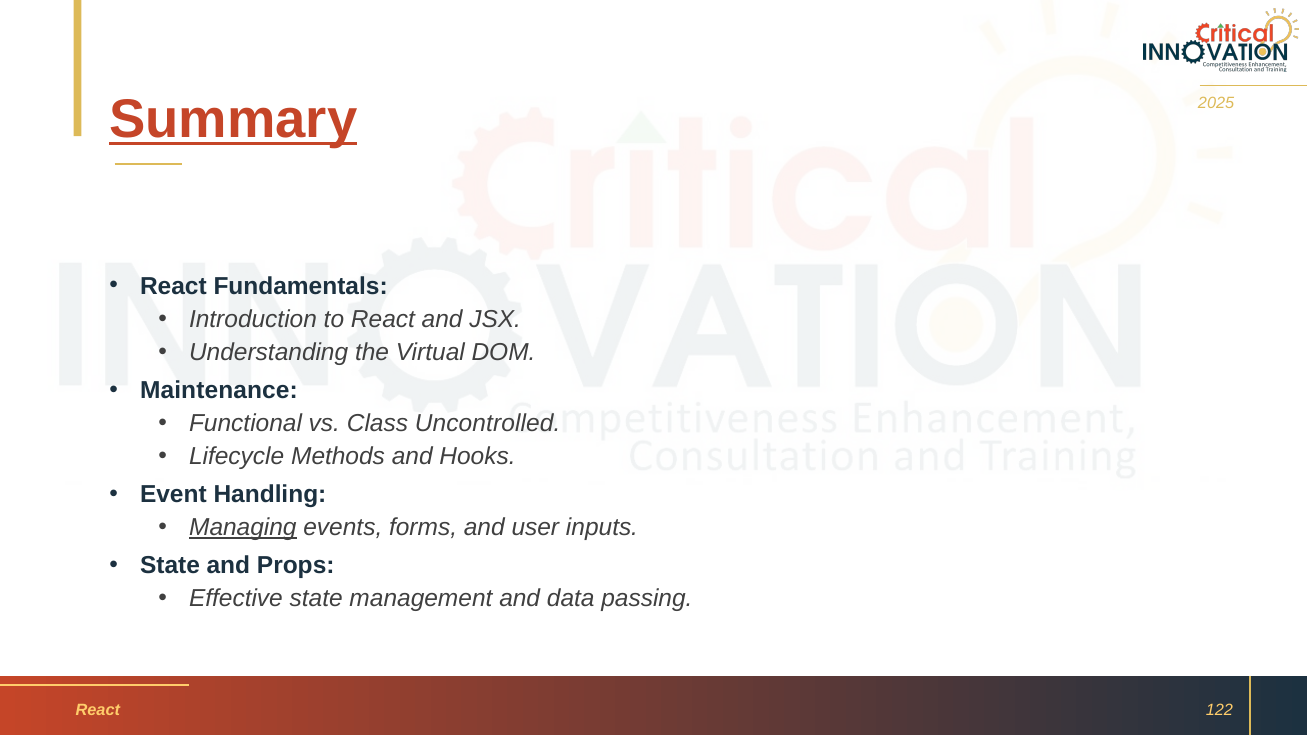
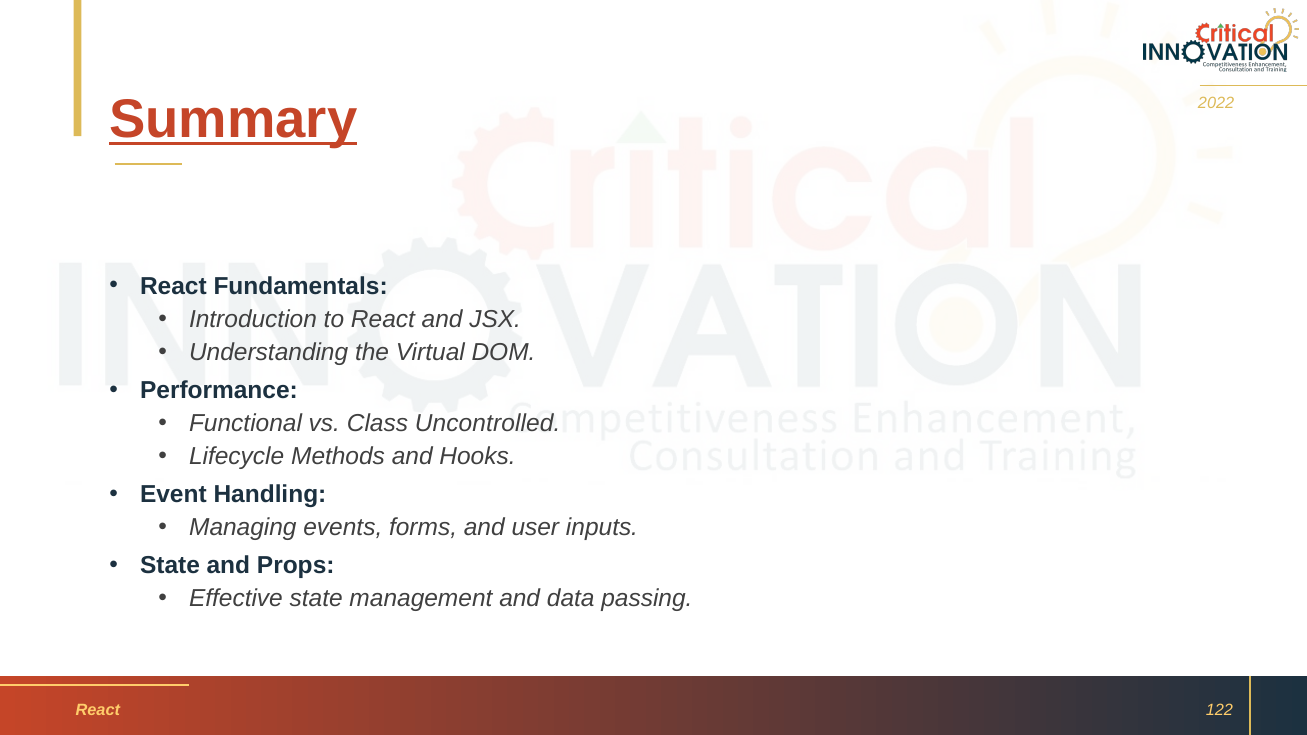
2025: 2025 -> 2022 (1216, 103)
Maintenance: Maintenance -> Performance (219, 390)
Managing underline: present -> none (243, 527)
